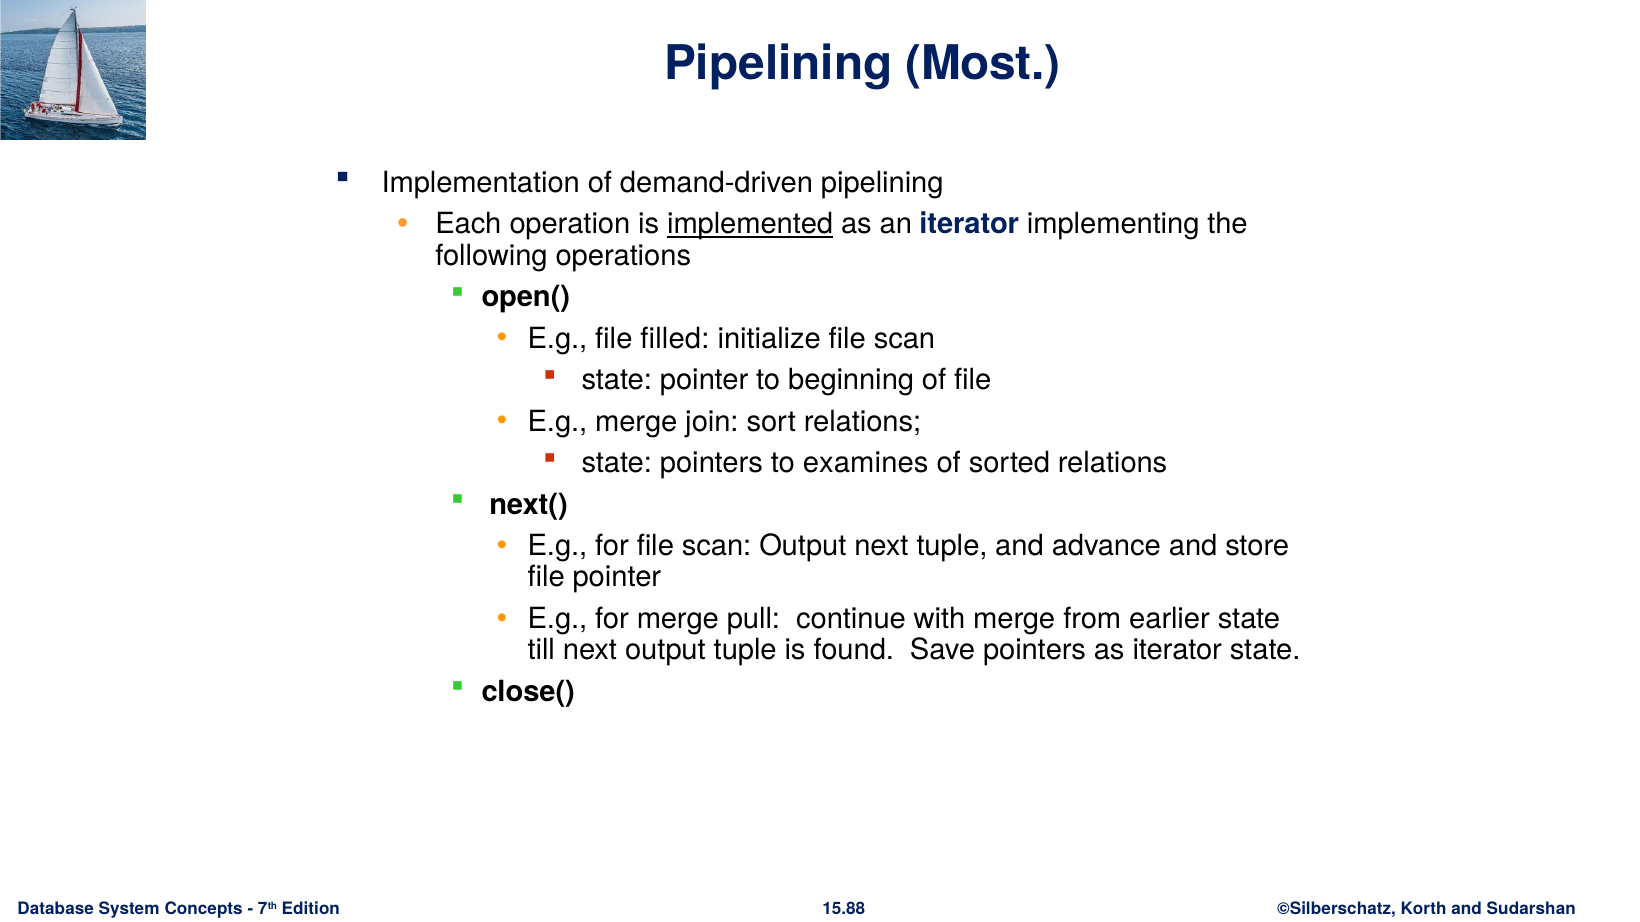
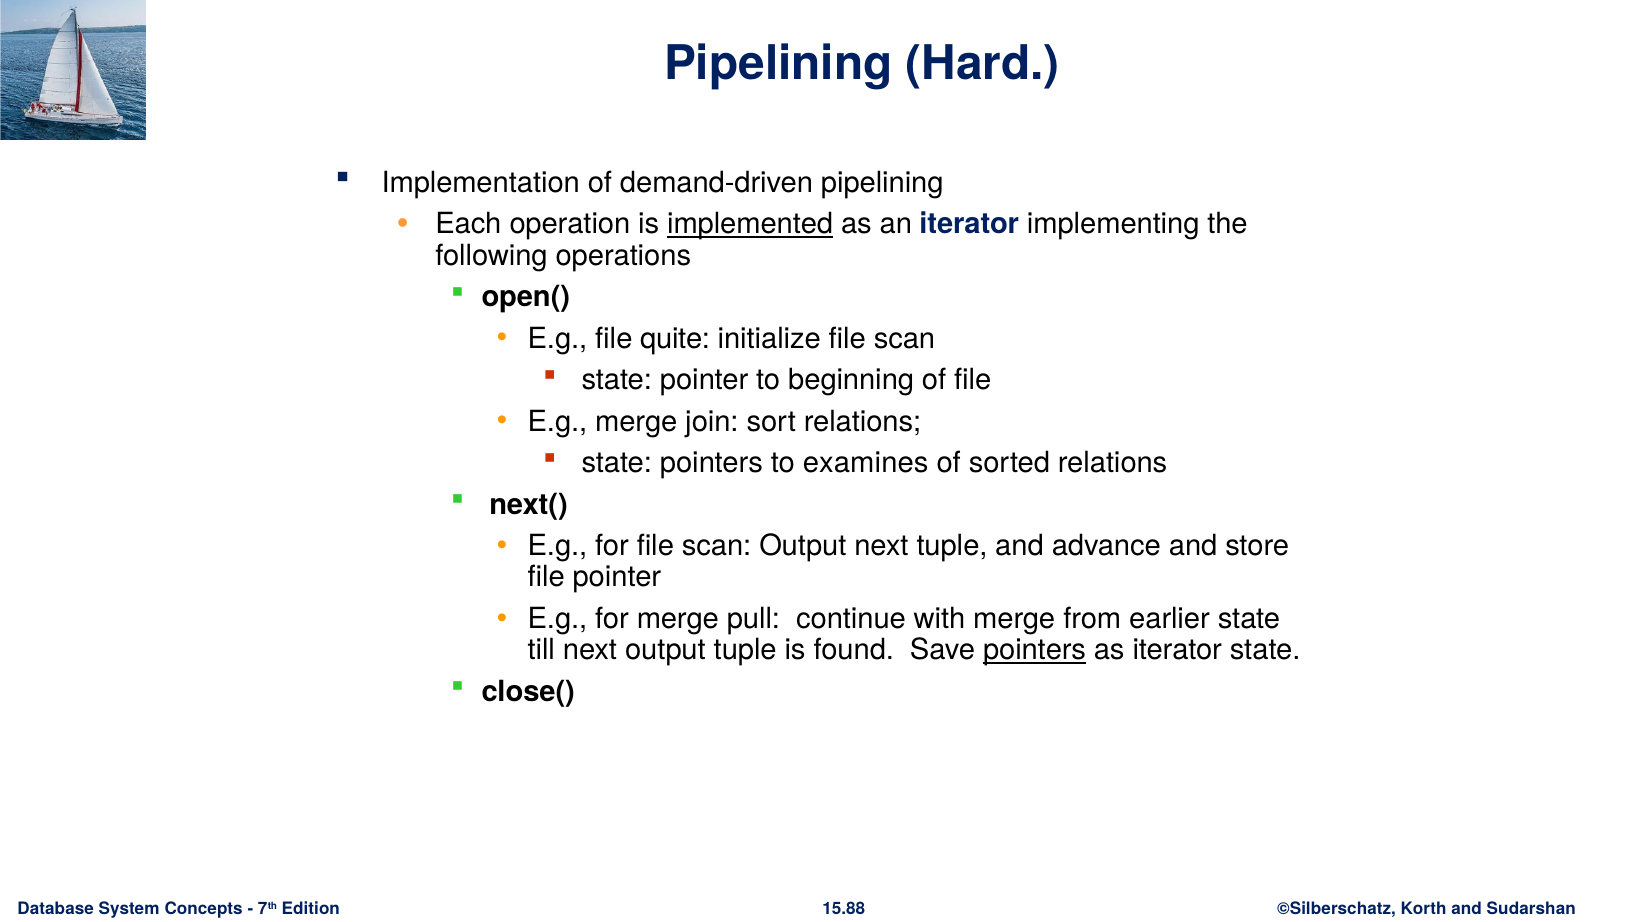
Most: Most -> Hard (983, 64)
filled: filled -> quite (675, 339)
pointers underline: none -> present (1035, 651)
